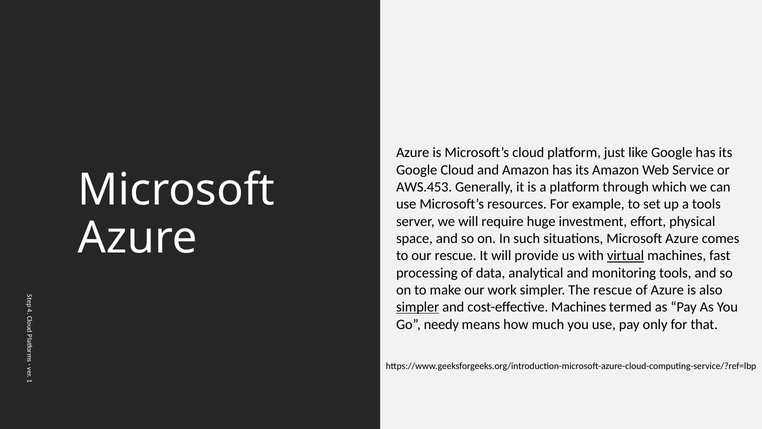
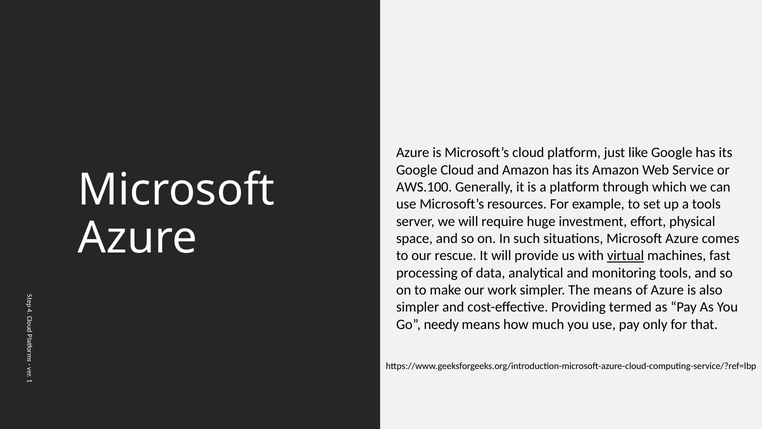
AWS.453: AWS.453 -> AWS.100 (424, 187)
The rescue: rescue -> means (613, 290)
simpler underline: present -> none (418, 307)
cost-effective Machines: Machines -> Providing (579, 307)
